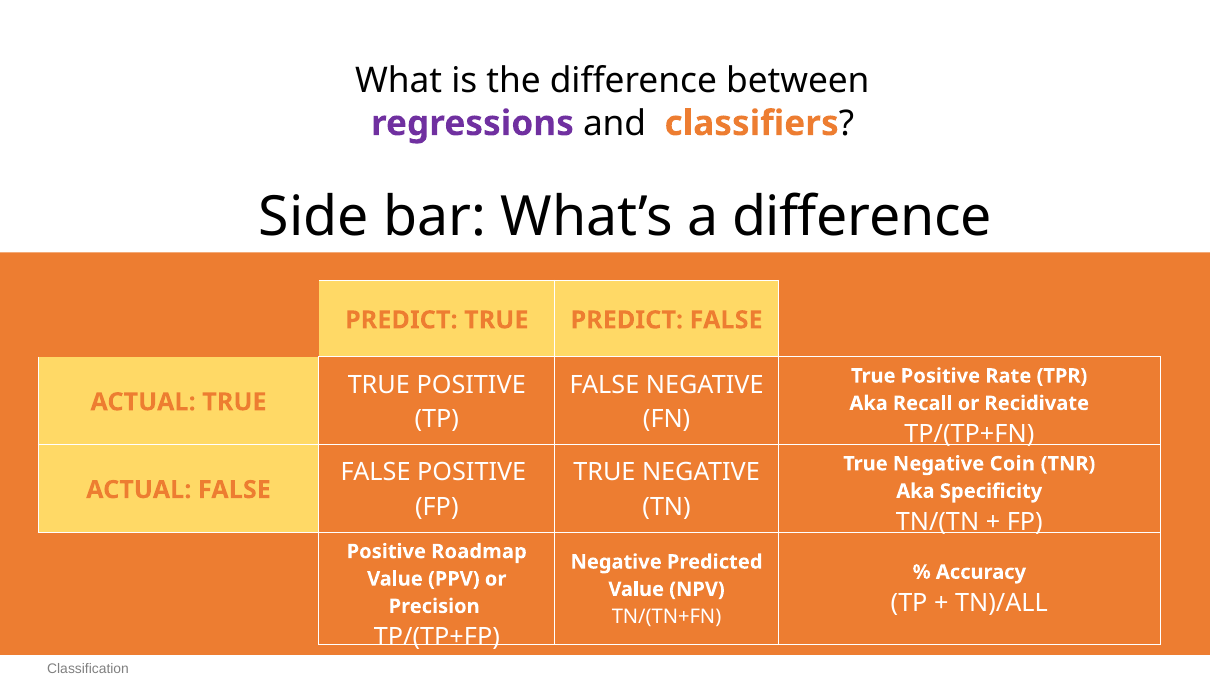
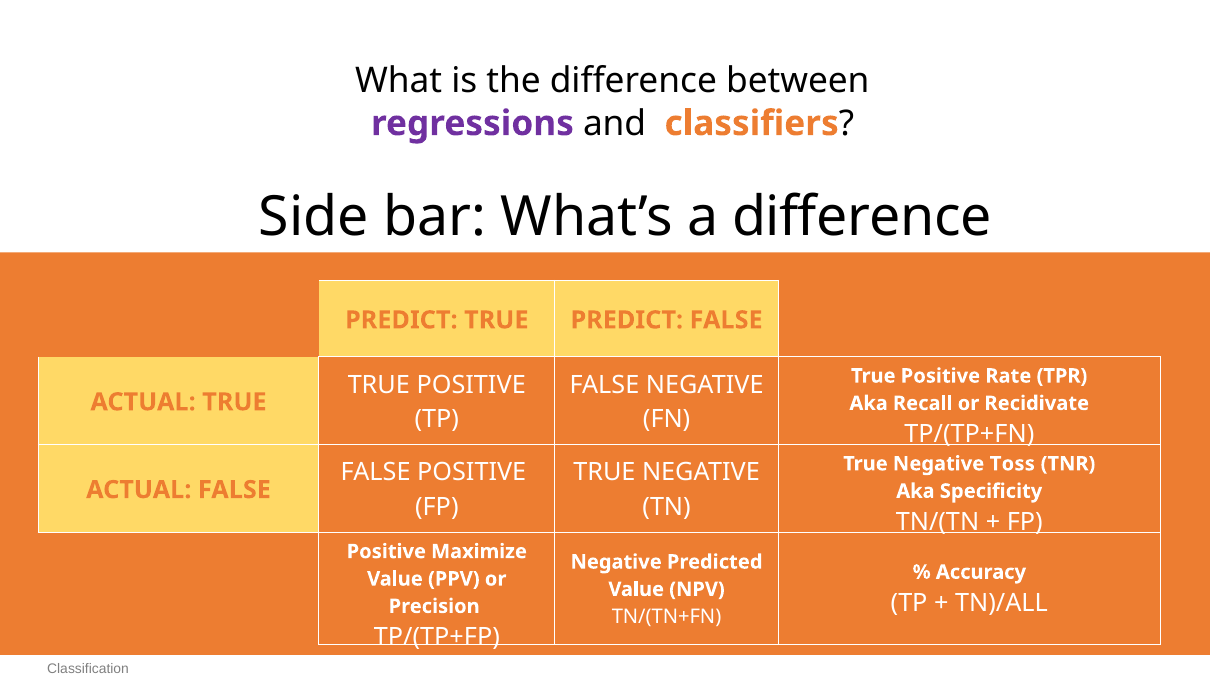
Coin: Coin -> Toss (1012, 463)
Roadmap: Roadmap -> Maximize (479, 551)
